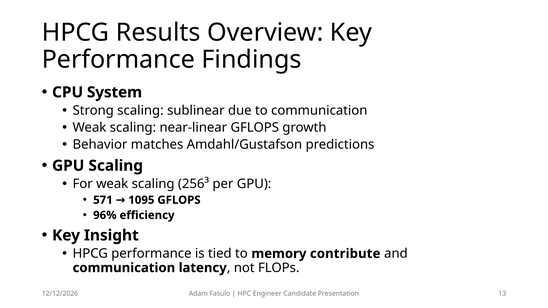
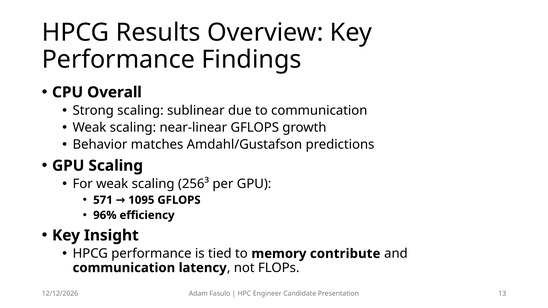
System: System -> Overall (115, 92)
